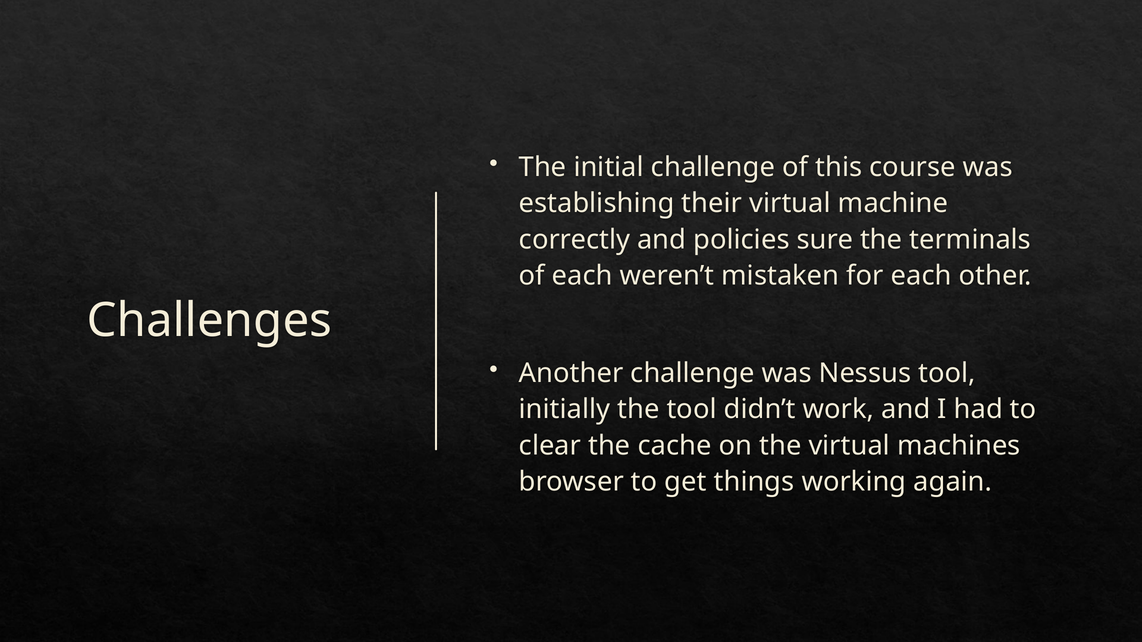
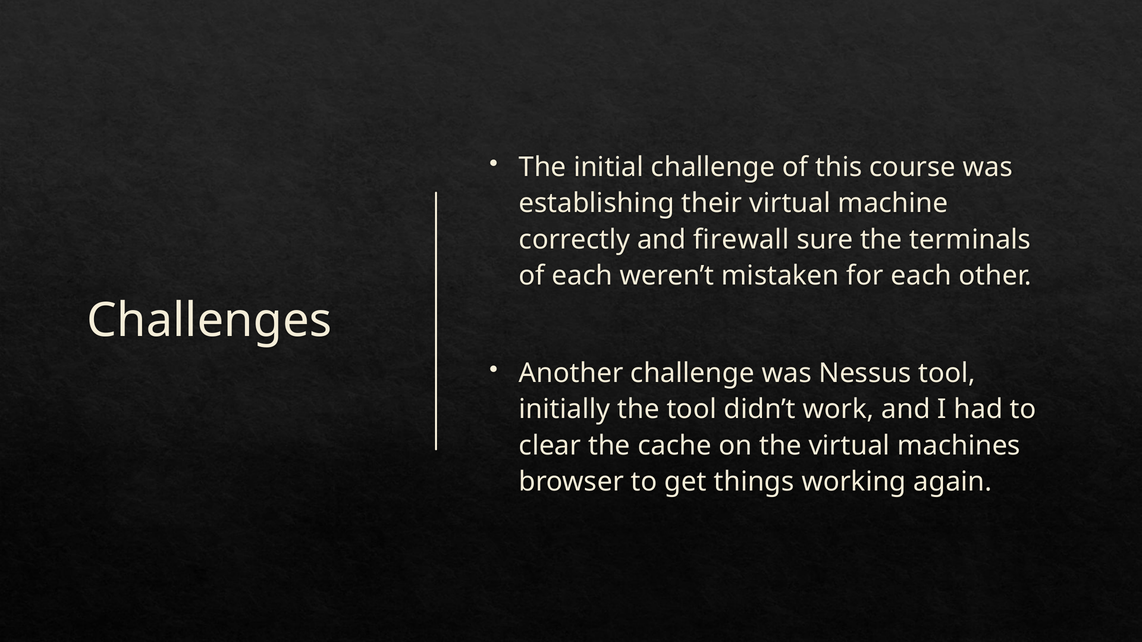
policies: policies -> firewall (741, 240)
